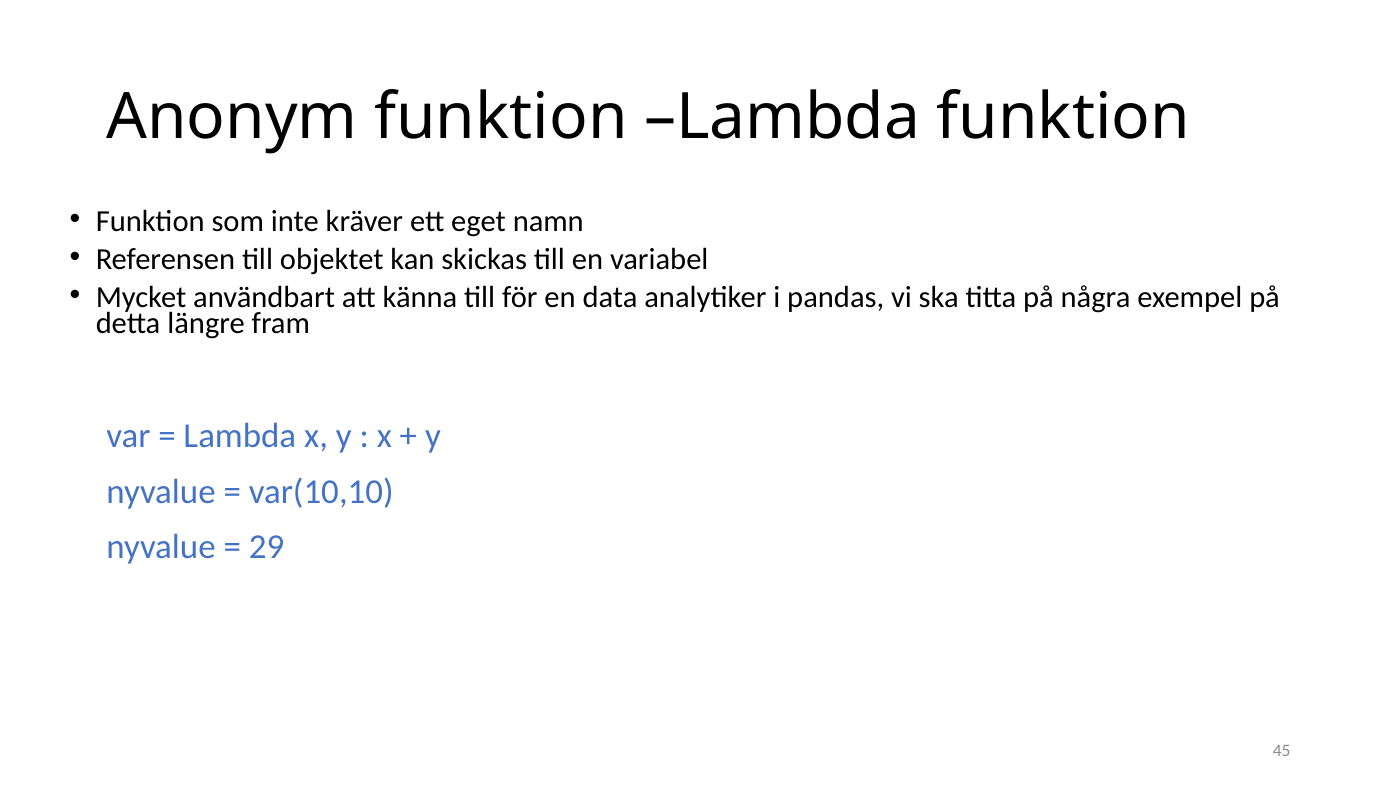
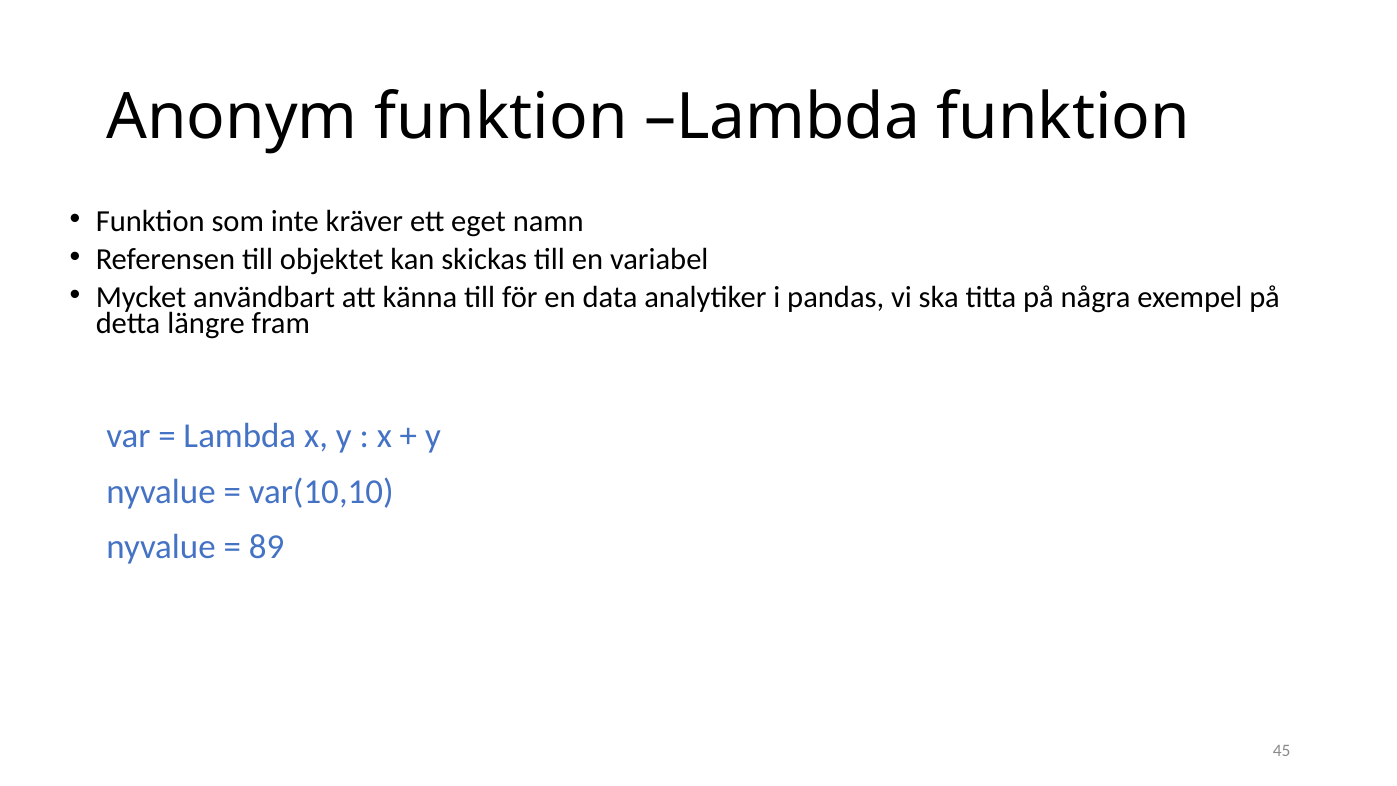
29: 29 -> 89 (266, 547)
